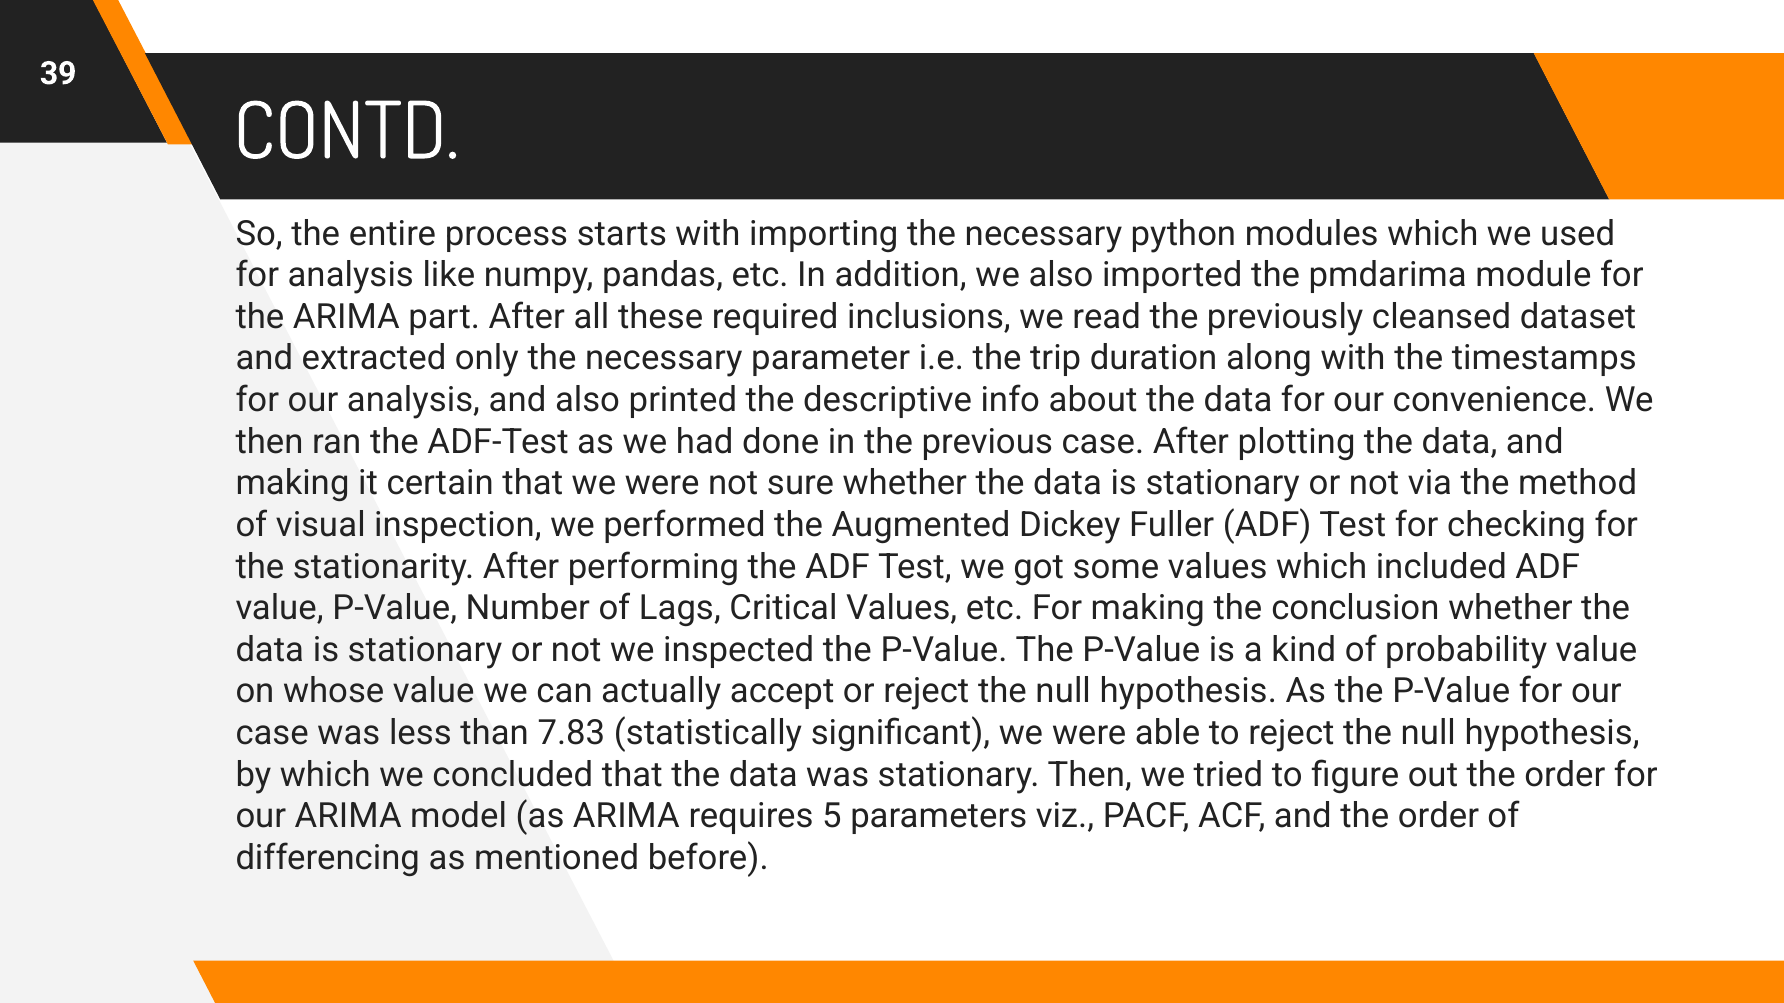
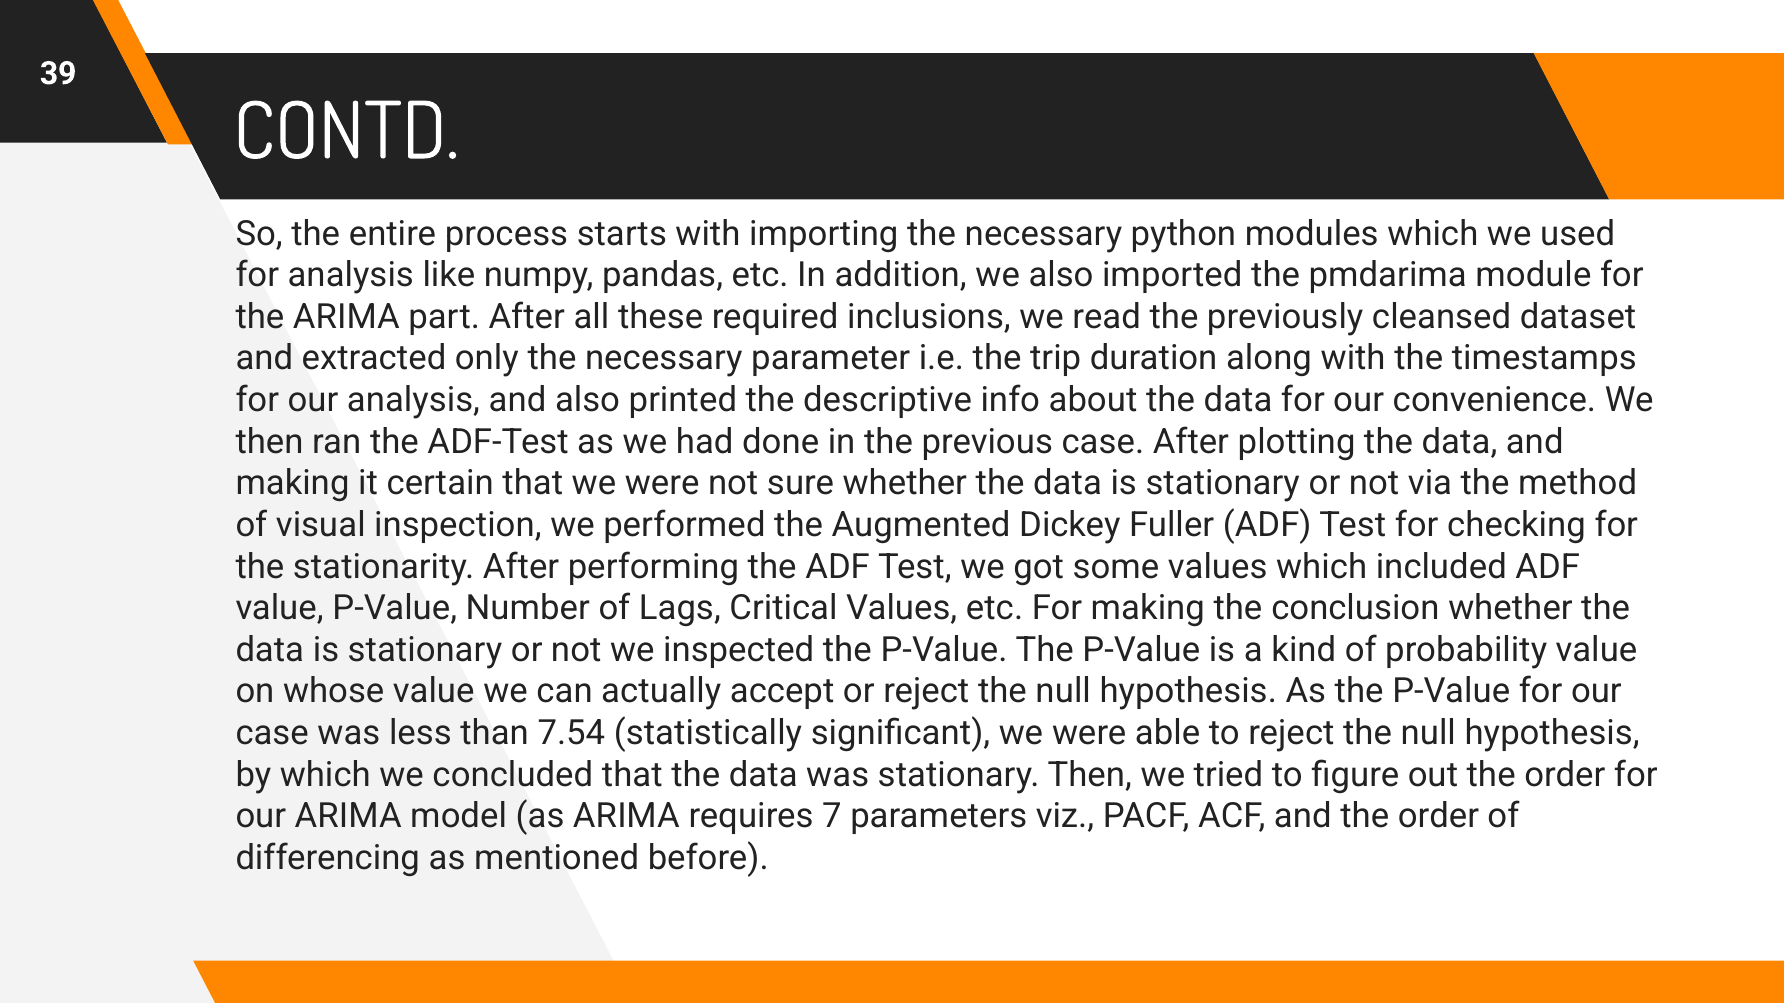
7.83: 7.83 -> 7.54 (571, 734)
5: 5 -> 7 (832, 817)
